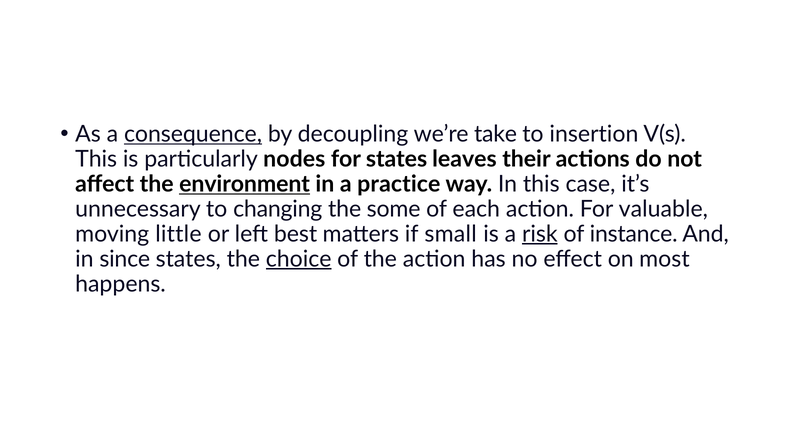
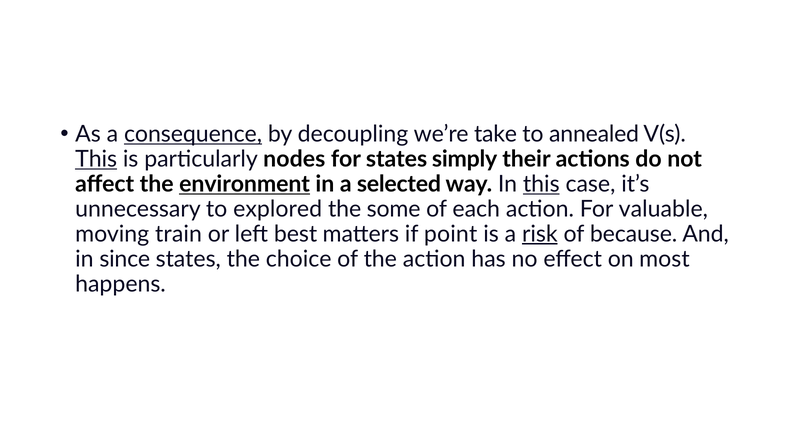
insertion: insertion -> annealed (594, 134)
This underline: none -> present (96, 159)
leaves: leaves -> simply (465, 159)
practice: practice -> selected (399, 184)
this underline: none -> present (541, 184)
changing: changing -> explored (278, 209)
little: little -> train (179, 234)
small: small -> point (451, 234)
instance: instance -> because (634, 234)
choice underline: present -> none (299, 259)
